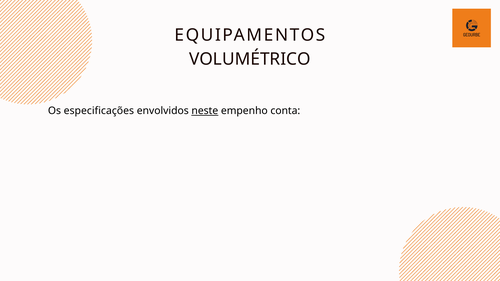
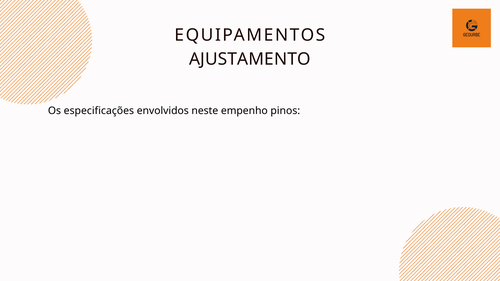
VOLUMÉTRICO: VOLUMÉTRICO -> AJUSTAMENTO (250, 59)
neste underline: present -> none (205, 111)
conta: conta -> pinos (285, 111)
